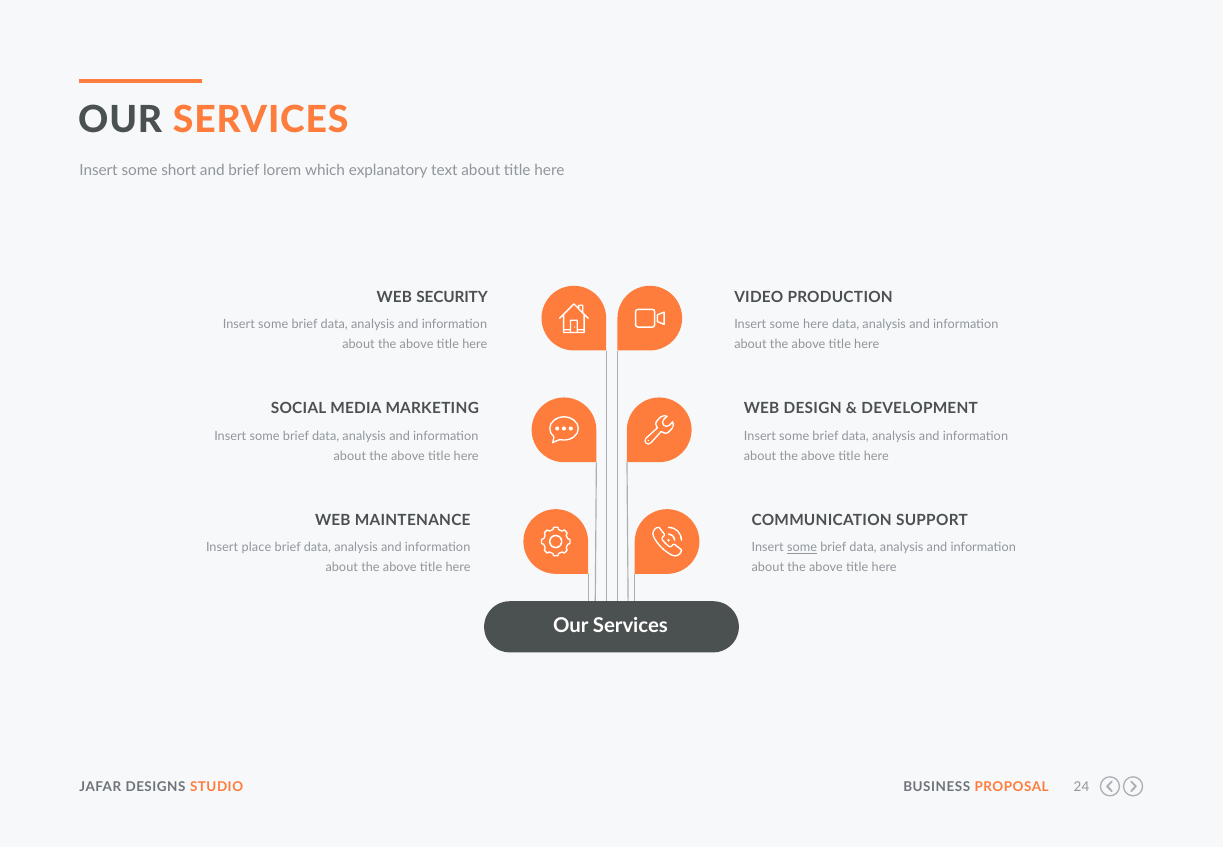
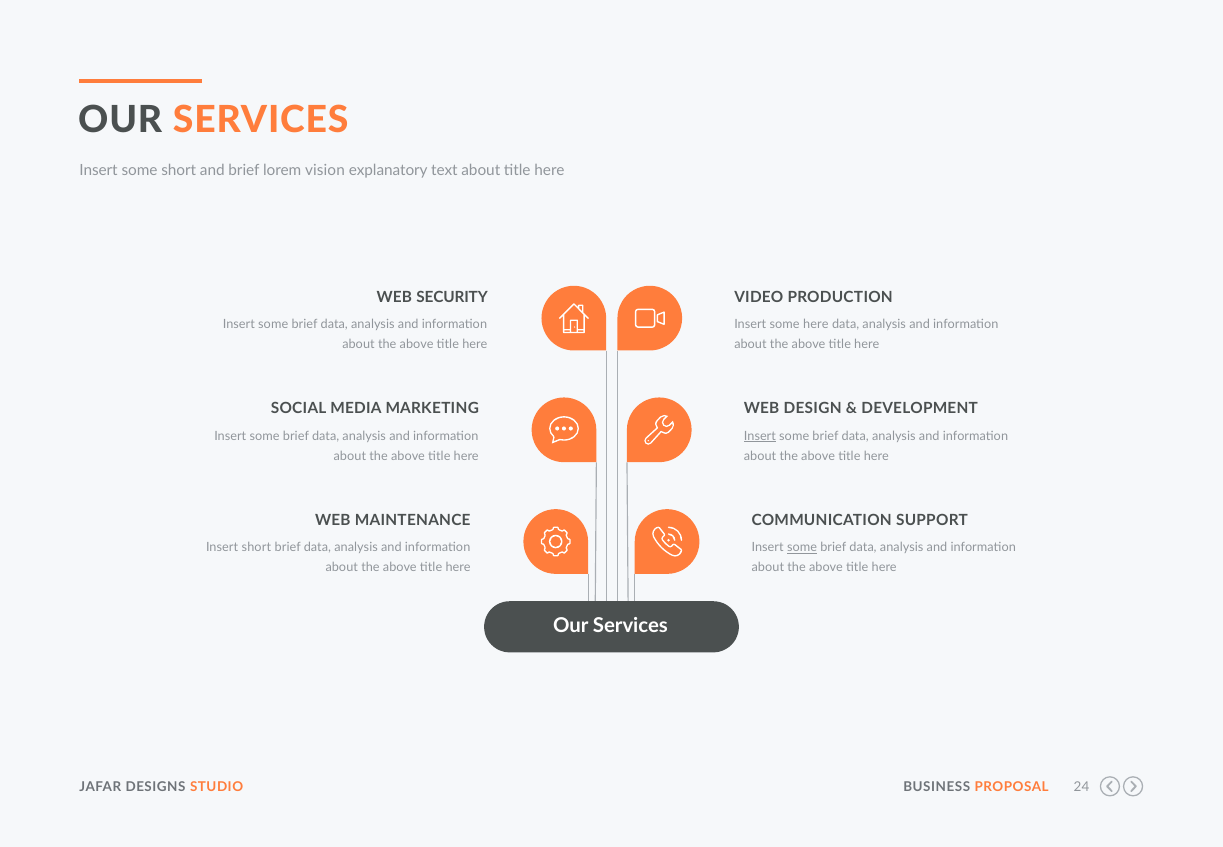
which: which -> vision (325, 170)
Insert underline: none -> present (760, 436)
Insert place: place -> short (256, 548)
